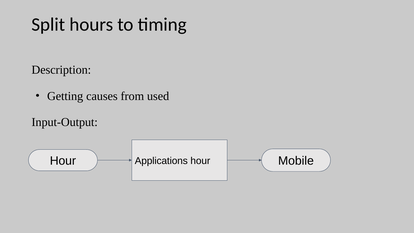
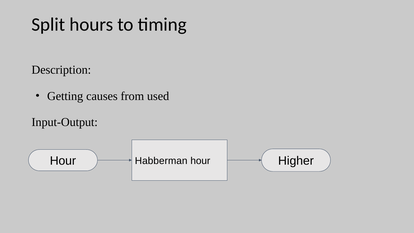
Mobile: Mobile -> Higher (296, 161)
Applications: Applications -> Habberman (161, 161)
